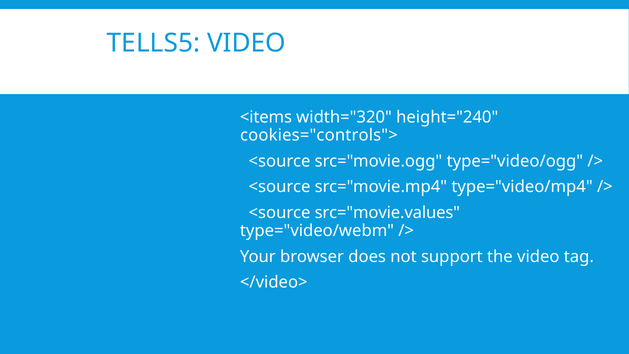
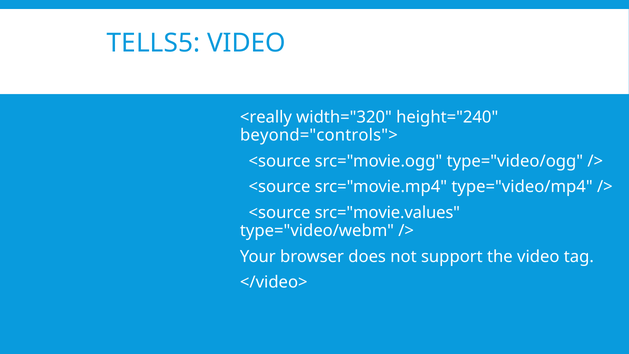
<items: <items -> <really (266, 117)
cookies="controls">: cookies="controls"> -> beyond="controls"> (319, 135)
